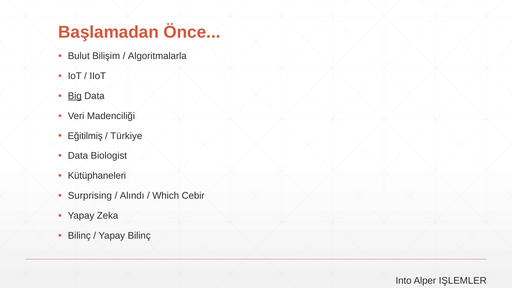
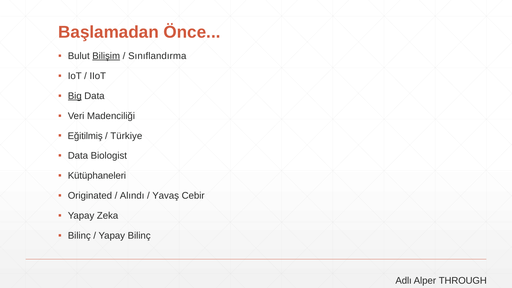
Bilişim underline: none -> present (106, 56)
Algoritmalarla: Algoritmalarla -> Sınıflandırma (157, 56)
Surprising: Surprising -> Originated (90, 196)
Which: Which -> Yavaş (166, 196)
Into: Into -> Adlı (404, 281)
IŞLEMLER: IŞLEMLER -> THROUGH (463, 281)
